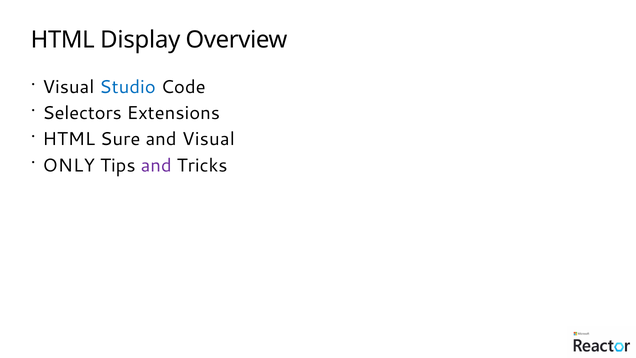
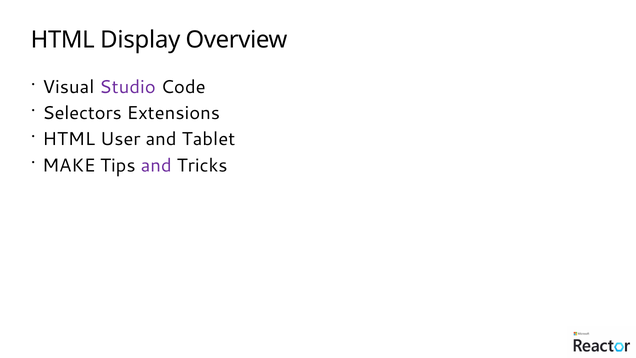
Studio colour: blue -> purple (128, 87)
Sure: Sure -> User (120, 139)
and Visual: Visual -> Tablet (208, 139)
ONLY: ONLY -> MAKE (69, 165)
